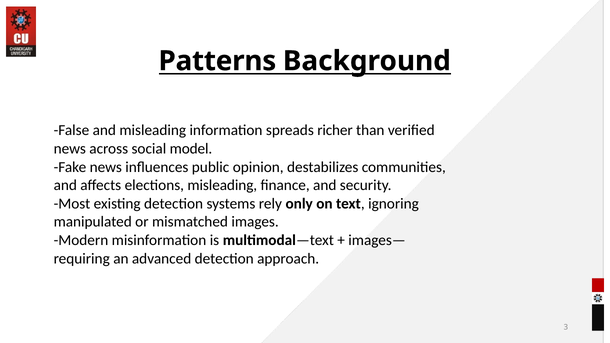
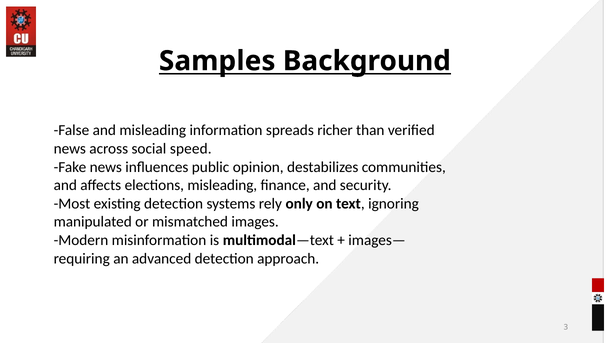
Patterns: Patterns -> Samples (217, 61)
model: model -> speed (191, 149)
